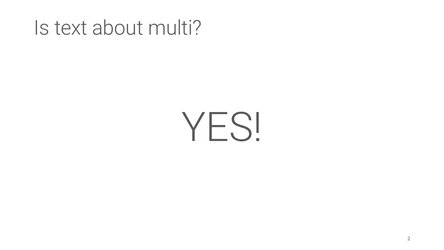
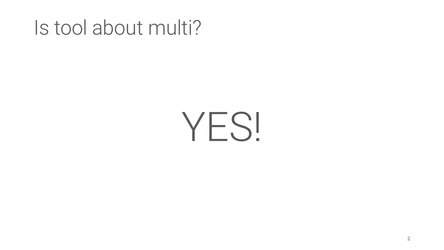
text: text -> tool (71, 28)
